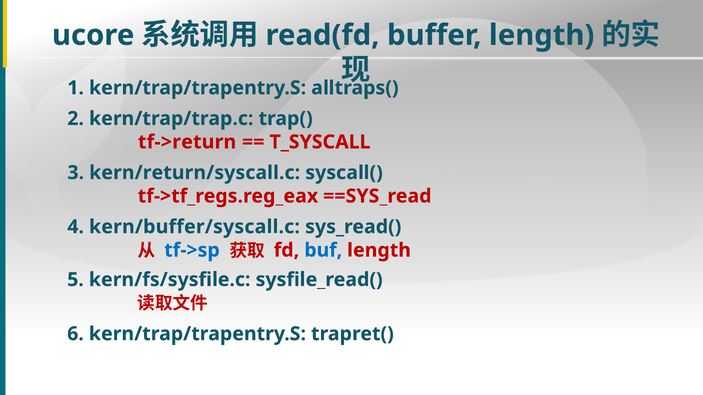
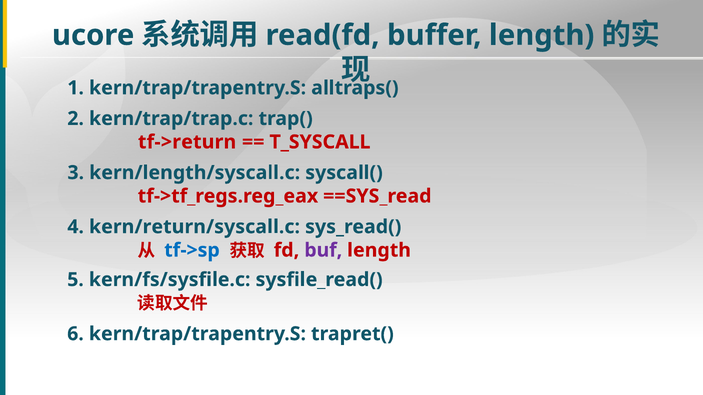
kern/return/syscall.c: kern/return/syscall.c -> kern/length/syscall.c (195, 173)
kern/buffer/syscall.c: kern/buffer/syscall.c -> kern/return/syscall.c (194, 227)
buf colour: blue -> purple (323, 250)
